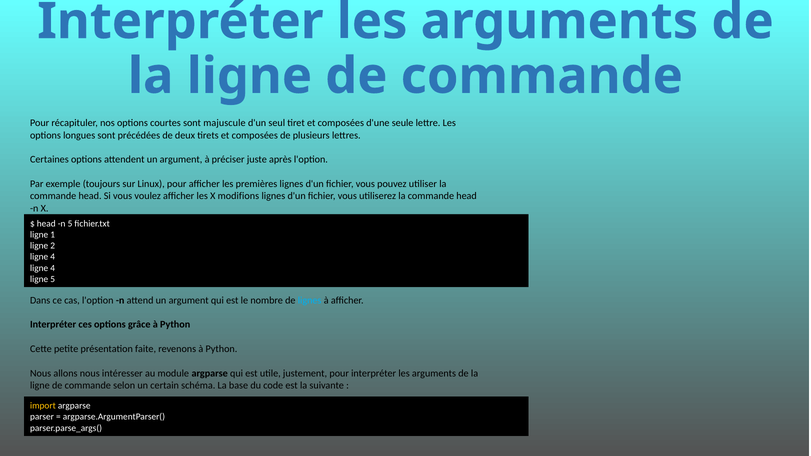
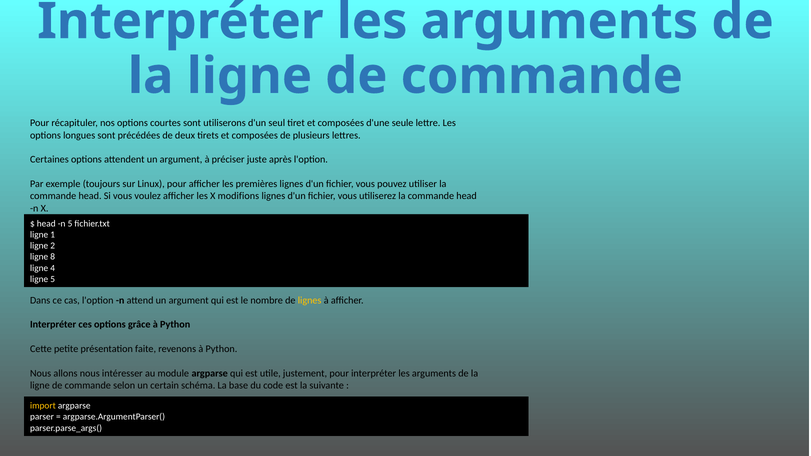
majuscule: majuscule -> utiliserons (225, 123)
4: 4 -> 8 (53, 257)
lignes colour: light blue -> yellow (310, 300)
